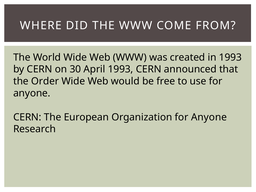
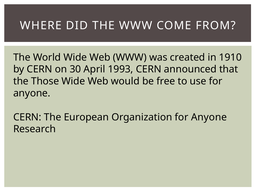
in 1993: 1993 -> 1910 (230, 57)
Order: Order -> Those (45, 81)
